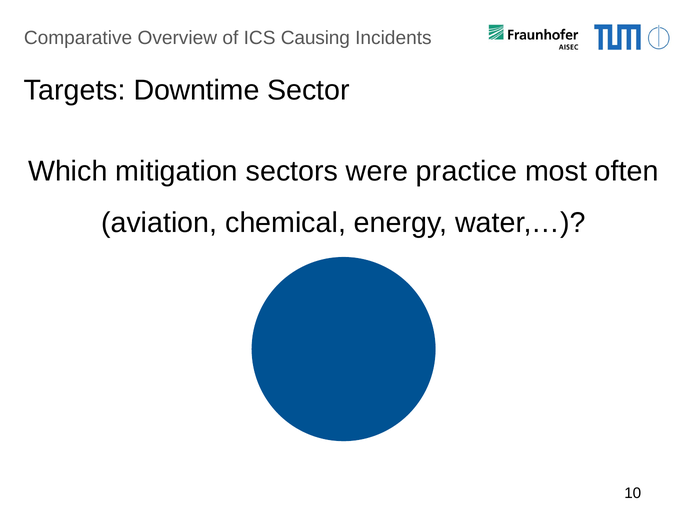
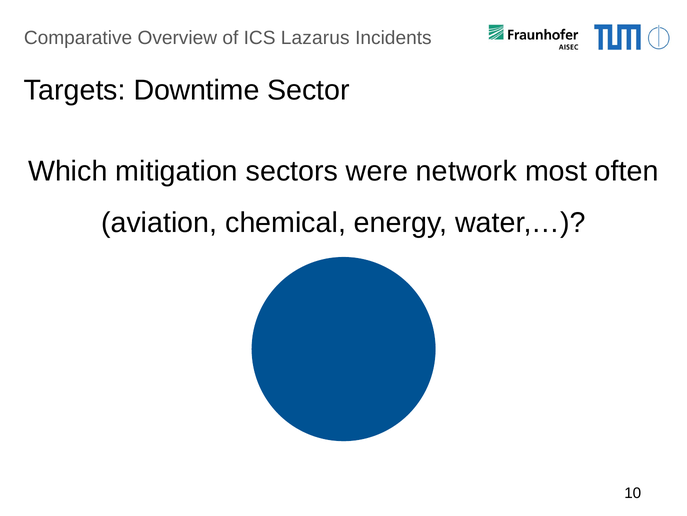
Causing: Causing -> Lazarus (315, 38)
practice: practice -> network (466, 171)
